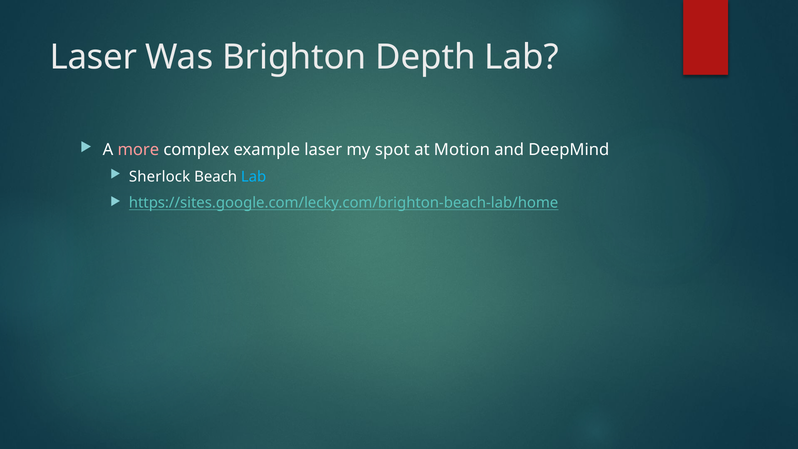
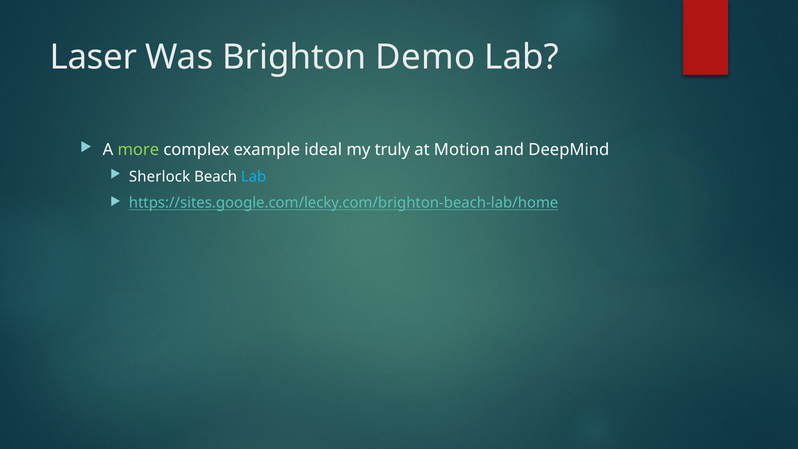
Depth: Depth -> Demo (425, 57)
more colour: pink -> light green (138, 149)
example laser: laser -> ideal (323, 149)
spot: spot -> truly (392, 149)
